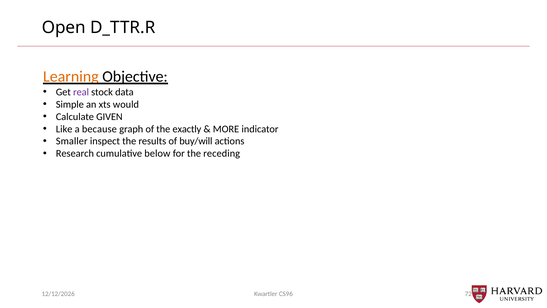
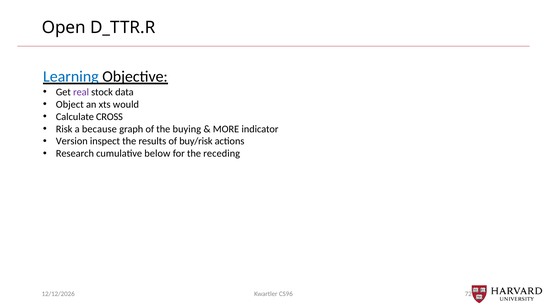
Learning colour: orange -> blue (71, 77)
Simple: Simple -> Object (70, 104)
GIVEN: GIVEN -> CROSS (109, 117)
Like: Like -> Risk (64, 129)
exactly: exactly -> buying (187, 129)
Smaller: Smaller -> Version (72, 141)
buy/will: buy/will -> buy/risk (196, 141)
